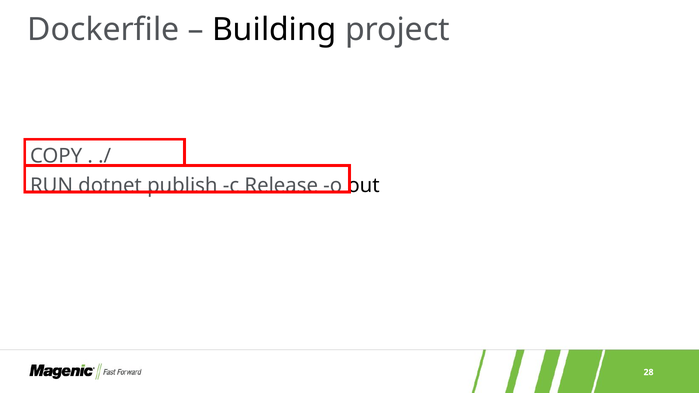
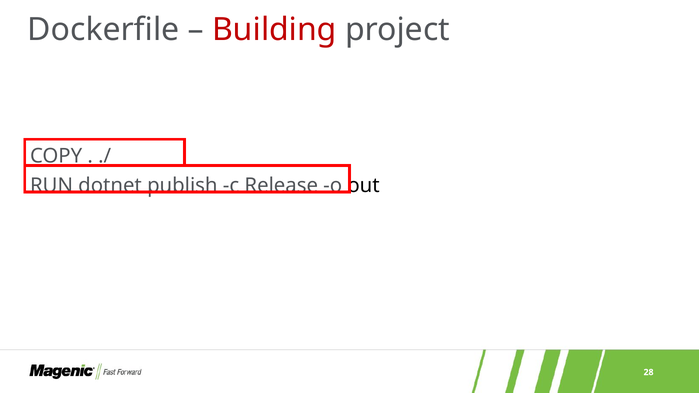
Building colour: black -> red (274, 30)
